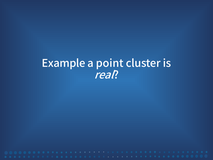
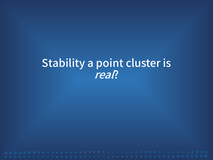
Example: Example -> Stability (63, 63)
